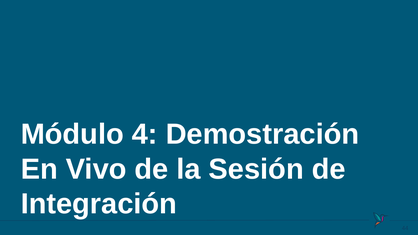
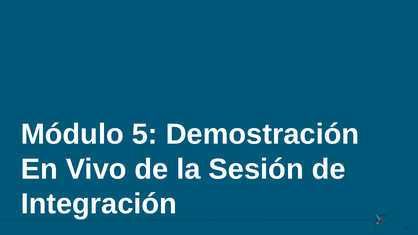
4: 4 -> 5 (145, 134)
